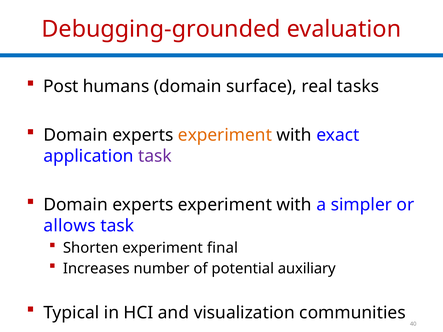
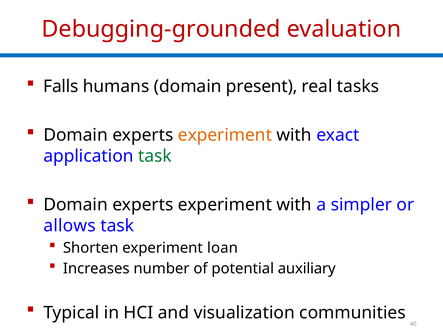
Post: Post -> Falls (61, 87)
surface: surface -> present (262, 87)
task colour: purple -> green (155, 156)
final: final -> loan (222, 248)
